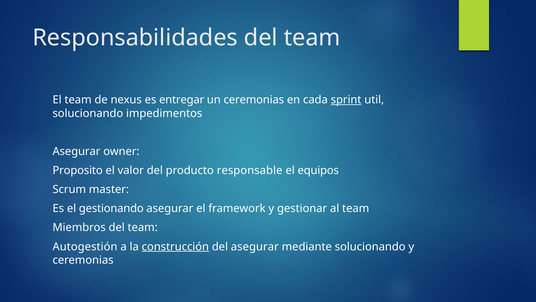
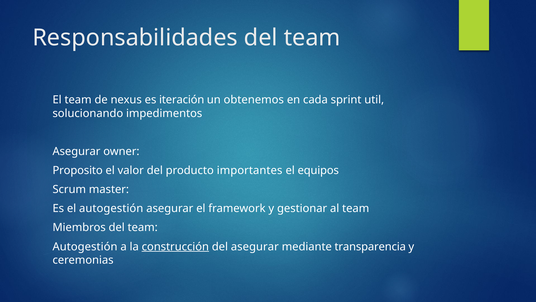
entregar: entregar -> iteración (182, 100)
un ceremonias: ceremonias -> obtenemos (254, 100)
sprint underline: present -> none (346, 100)
responsable: responsable -> importantes (250, 170)
el gestionando: gestionando -> autogestión (111, 208)
mediante solucionando: solucionando -> transparencia (370, 246)
